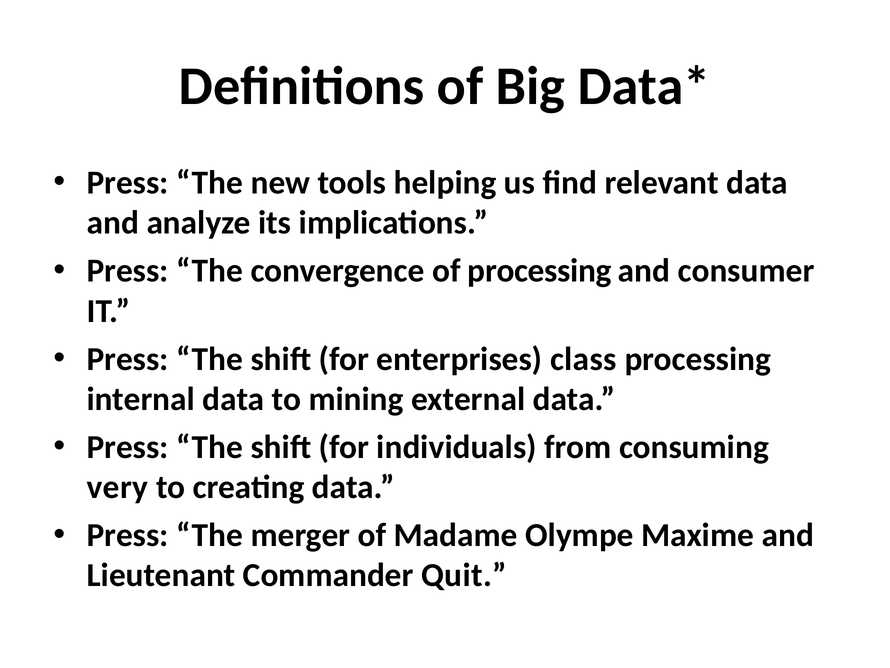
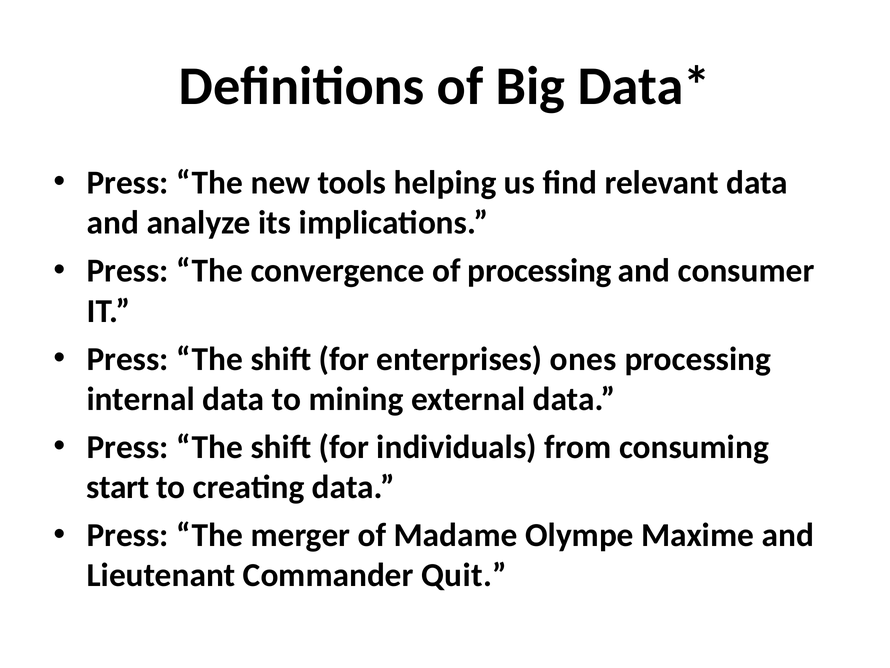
class: class -> ones (583, 359)
very: very -> start (118, 487)
